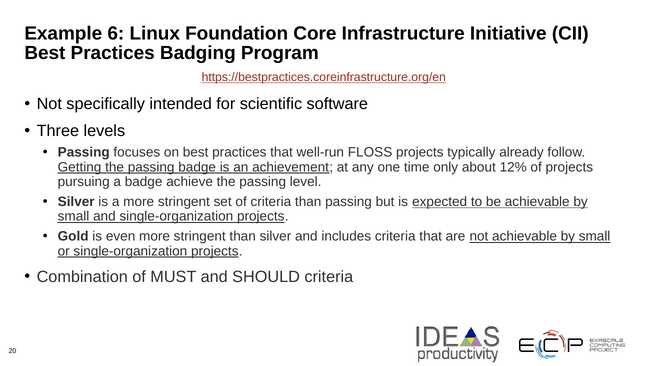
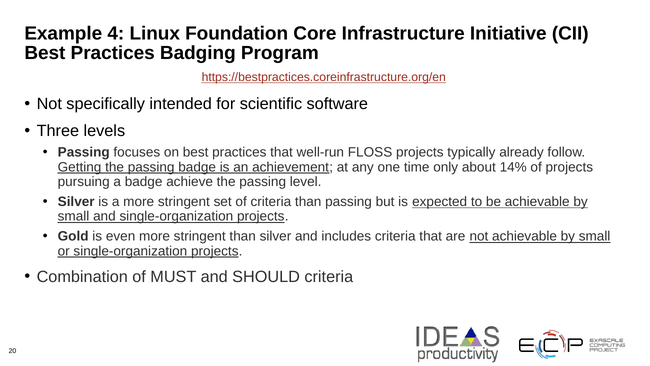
6: 6 -> 4 (116, 34)
12%: 12% -> 14% (513, 167)
